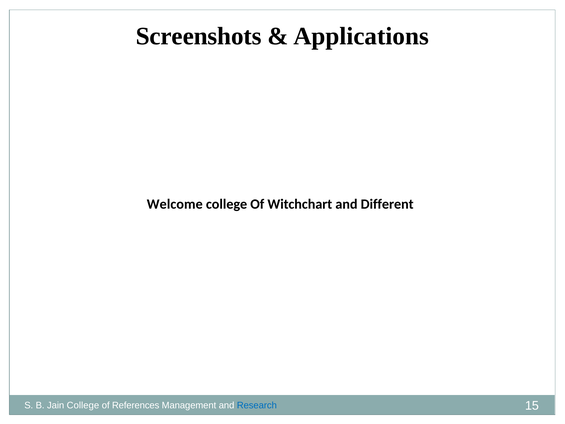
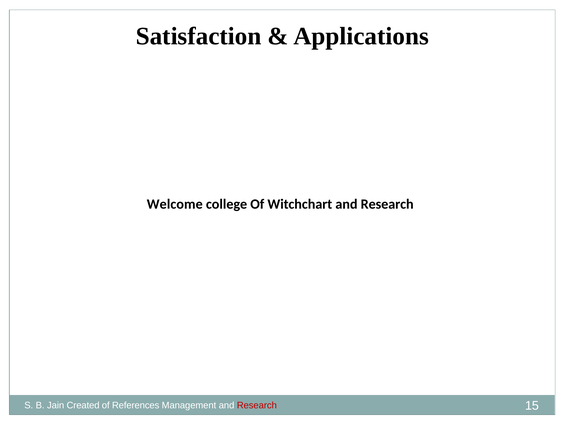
Screenshots: Screenshots -> Satisfaction (199, 36)
Witchchart and Different: Different -> Research (387, 204)
Jain College: College -> Created (83, 405)
Research colour: blue -> red (257, 405)
